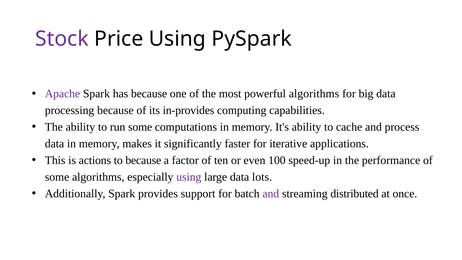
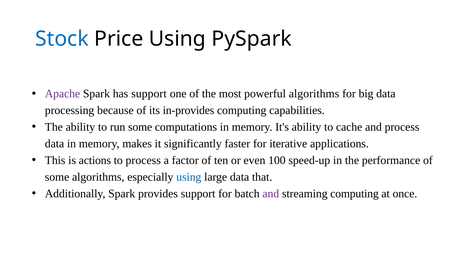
Stock colour: purple -> blue (62, 39)
has because: because -> support (149, 94)
to because: because -> process (143, 160)
using colour: purple -> blue (189, 177)
lots: lots -> that (262, 177)
streaming distributed: distributed -> computing (355, 194)
